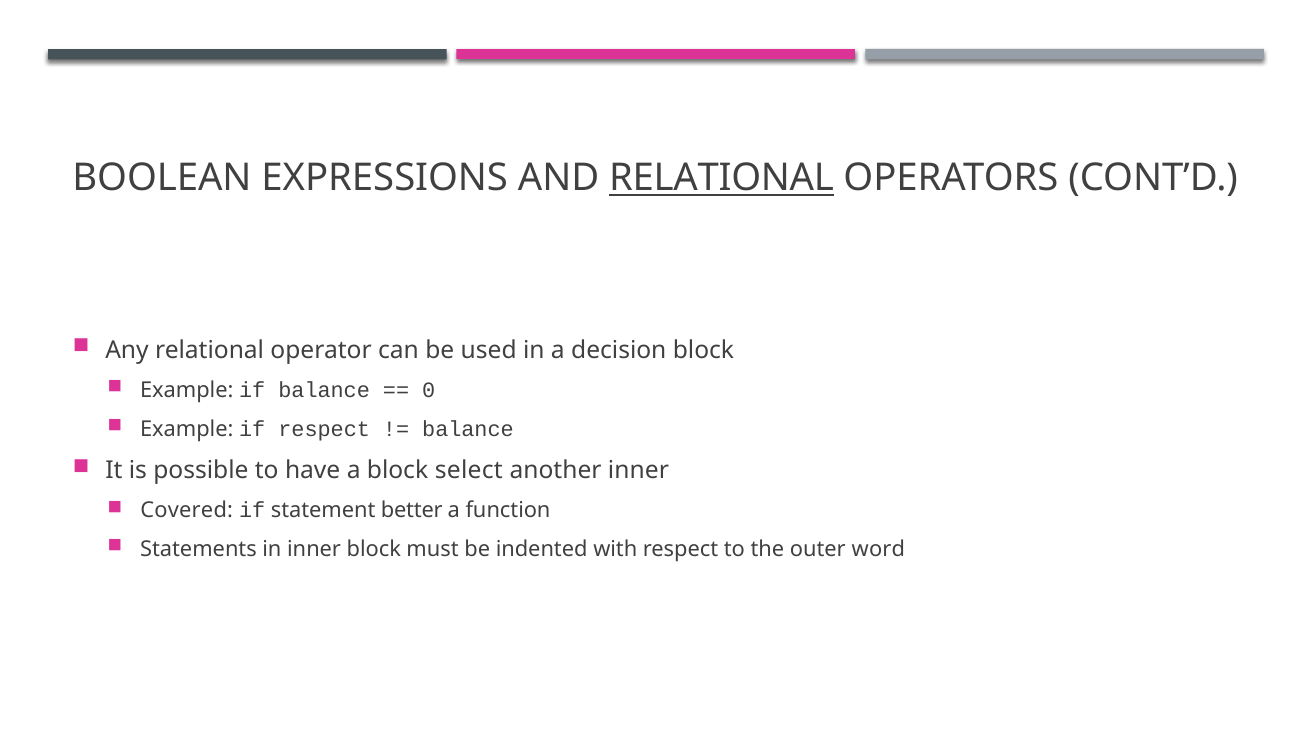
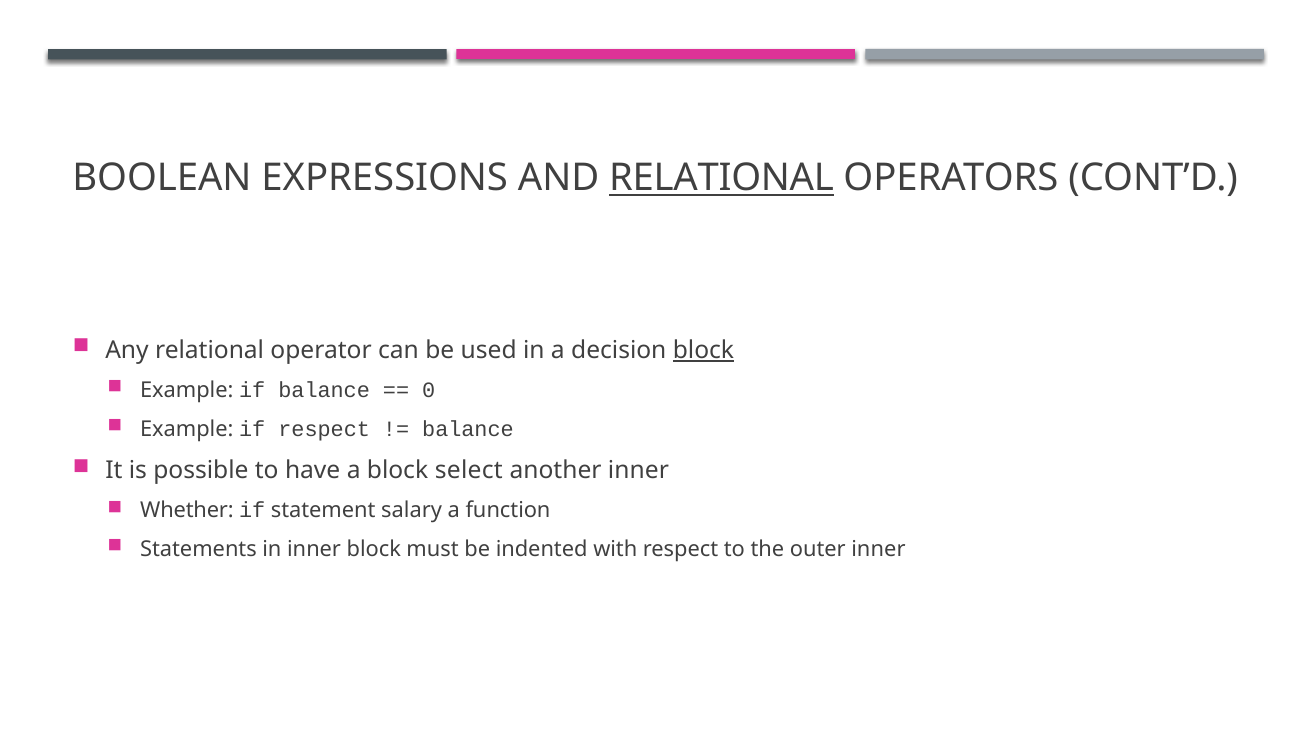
block underline: none -> present (703, 350)
Covered: Covered -> Whether (187, 511)
better: better -> salary (412, 511)
outer word: word -> inner (878, 550)
